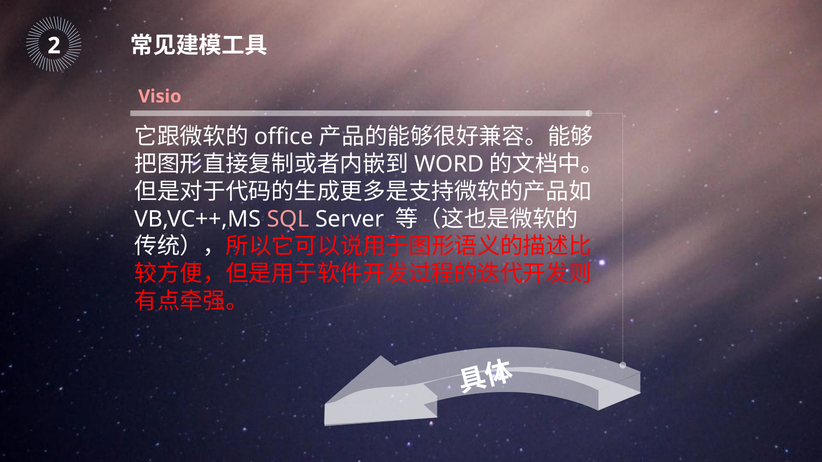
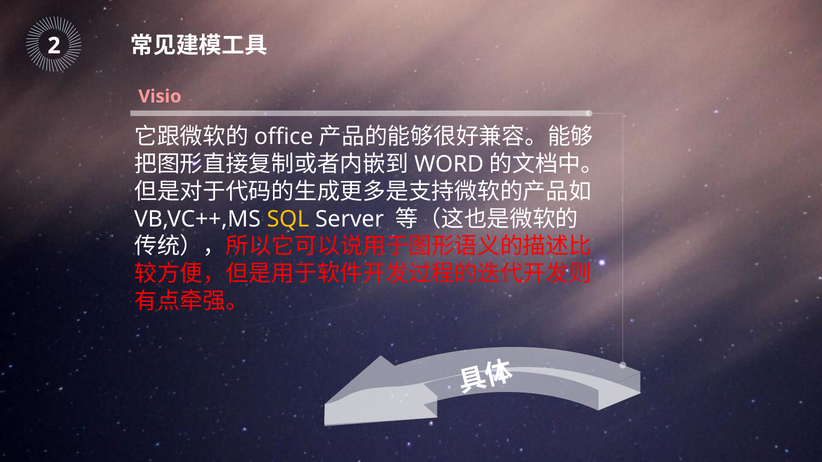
SQL colour: pink -> yellow (288, 219)
